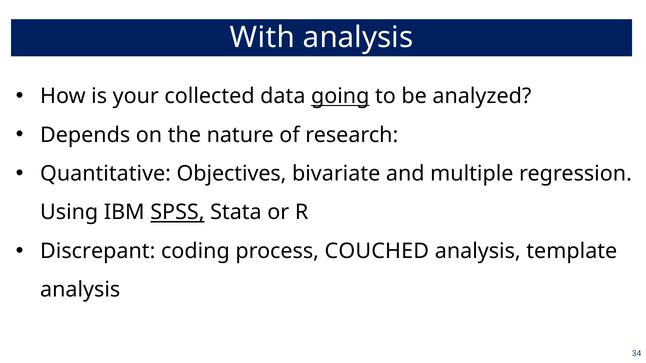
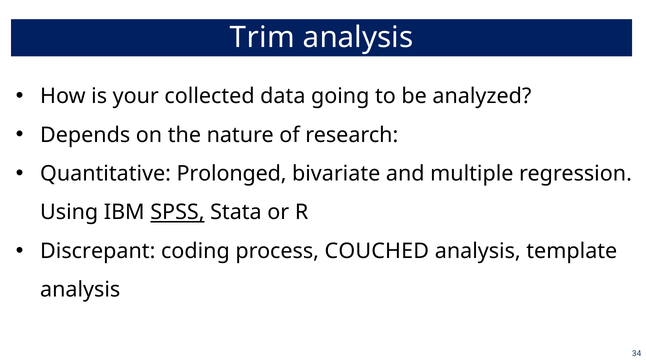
With: With -> Trim (262, 37)
going underline: present -> none (340, 96)
Objectives: Objectives -> Prolonged (232, 174)
